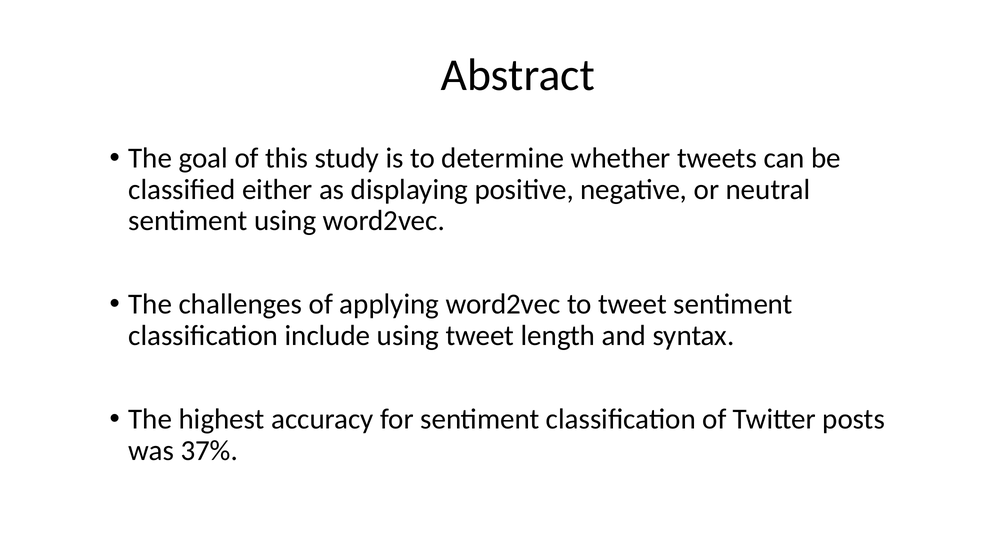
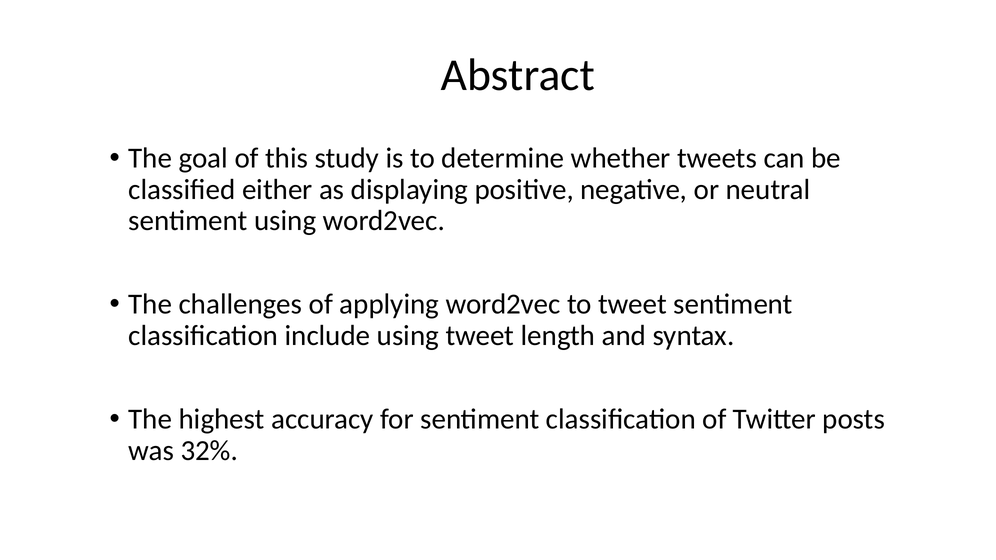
37%: 37% -> 32% (209, 451)
